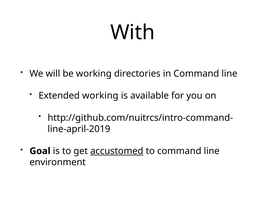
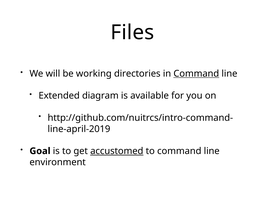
With: With -> Files (132, 33)
Command underline: none -> present (196, 73)
Extended working: working -> diagram (100, 96)
